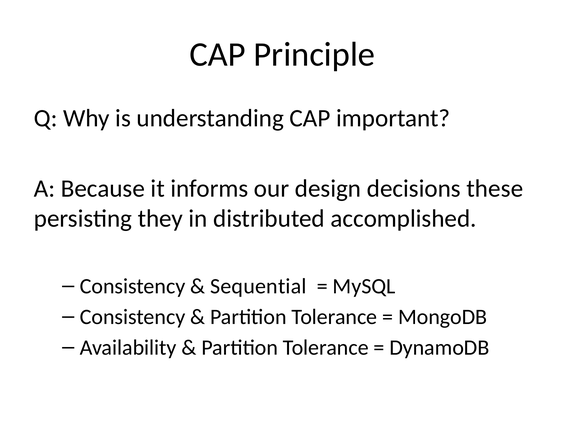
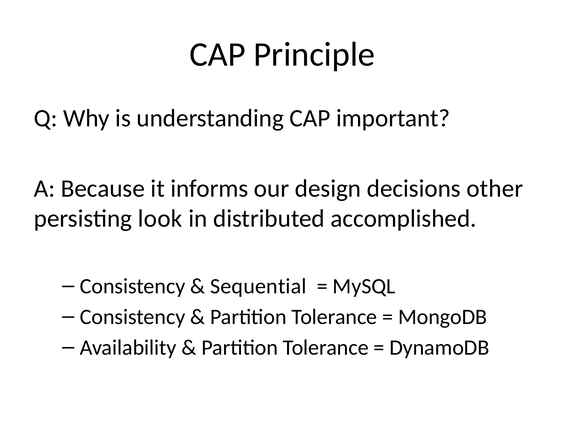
these: these -> other (495, 189)
they: they -> look (160, 219)
